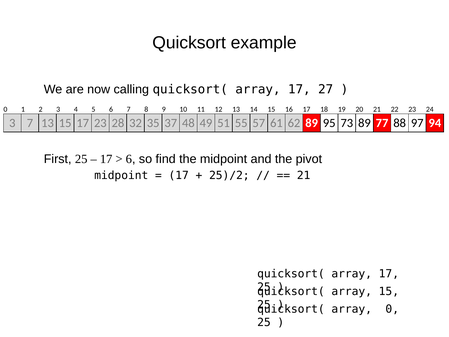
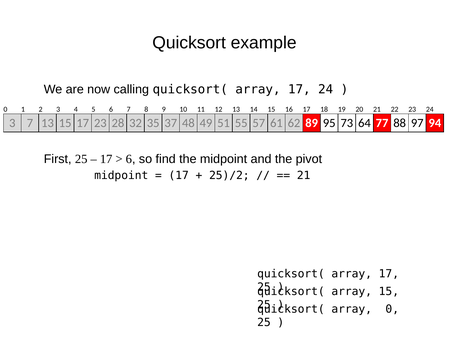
17 27: 27 -> 24 (326, 89)
73 89: 89 -> 64 (364, 123)
